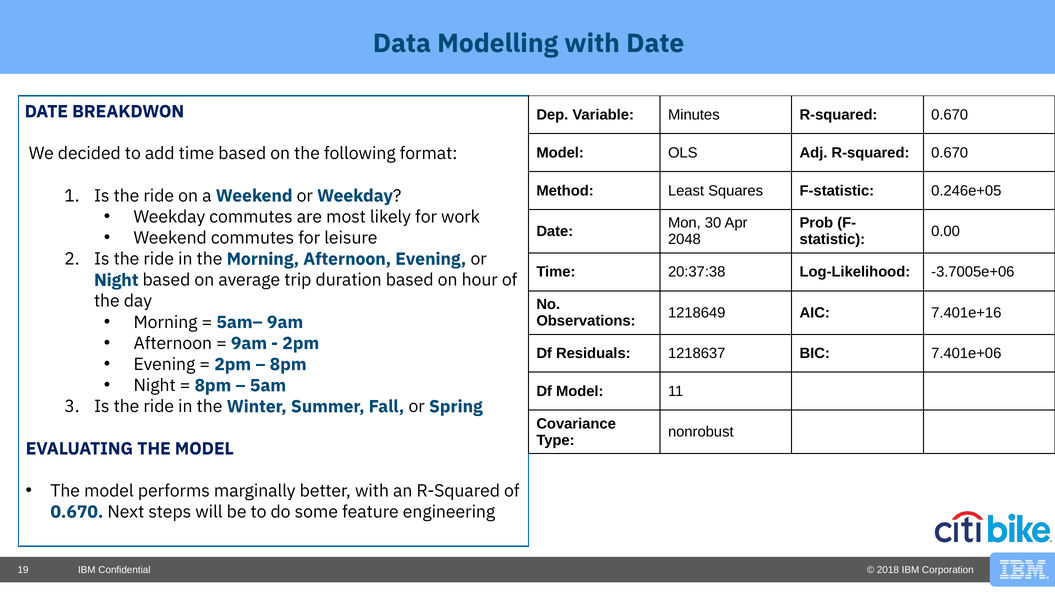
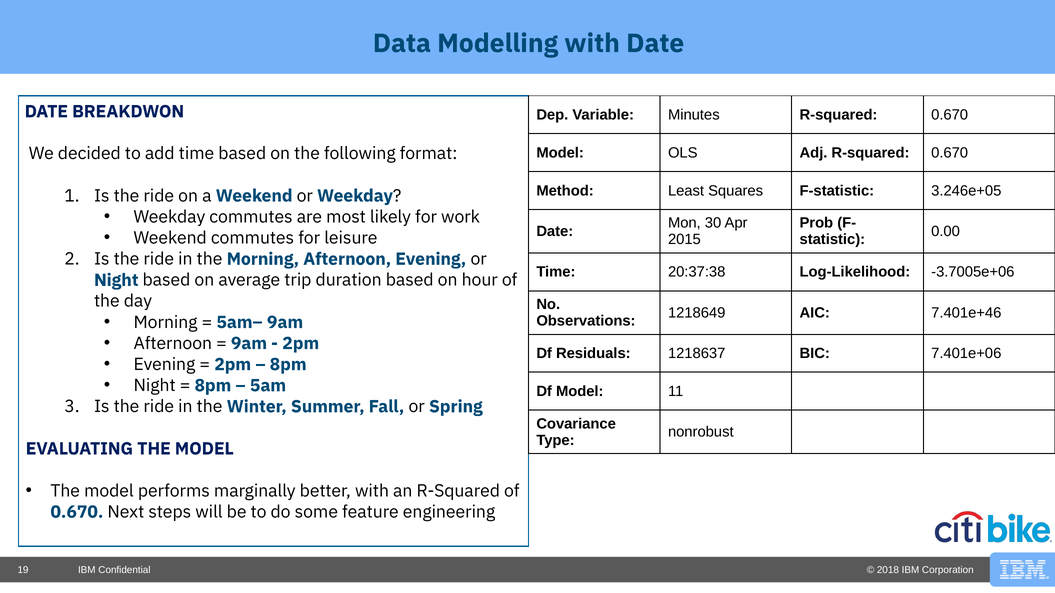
0.246e+05: 0.246e+05 -> 3.246e+05 (966, 191)
2048: 2048 -> 2015 (684, 240)
7.401e+16: 7.401e+16 -> 7.401e+46 (966, 313)
